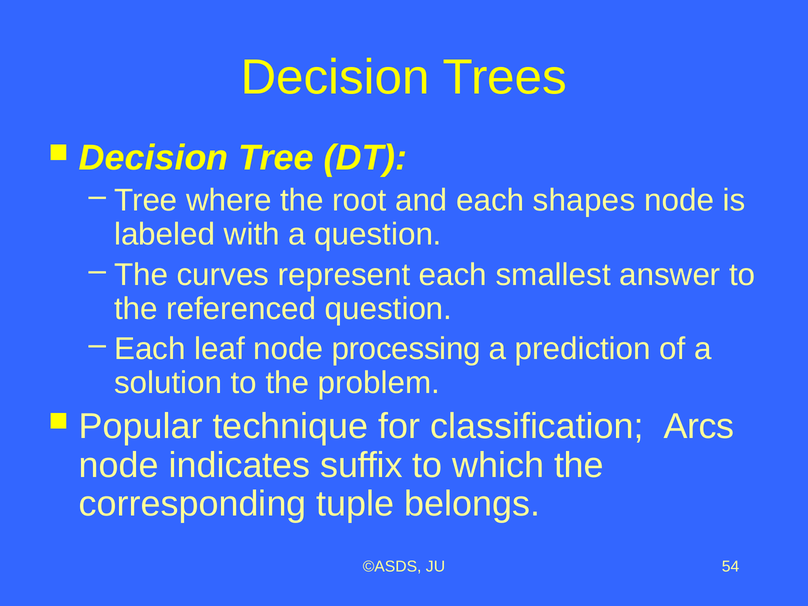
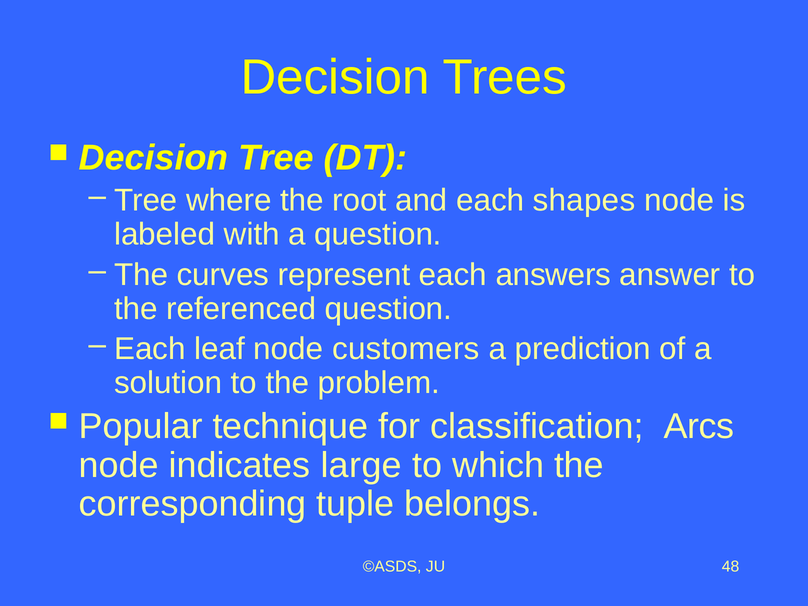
smallest: smallest -> answers (553, 275)
processing: processing -> customers (406, 349)
suffix: suffix -> large (361, 465)
54: 54 -> 48 (731, 567)
